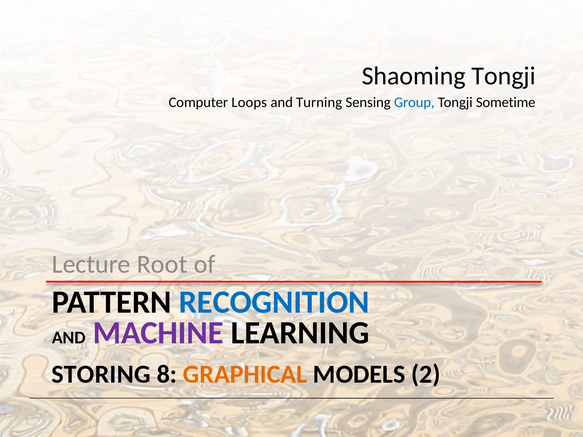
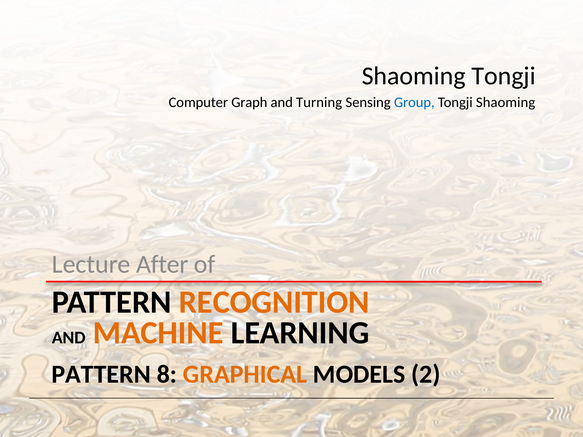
Loops: Loops -> Graph (249, 102)
Tongji Sometime: Sometime -> Shaoming (506, 102)
Root: Root -> After (162, 264)
RECOGNITION colour: blue -> orange (274, 302)
MACHINE colour: purple -> orange (158, 333)
STORING: STORING -> PATTERN (101, 375)
